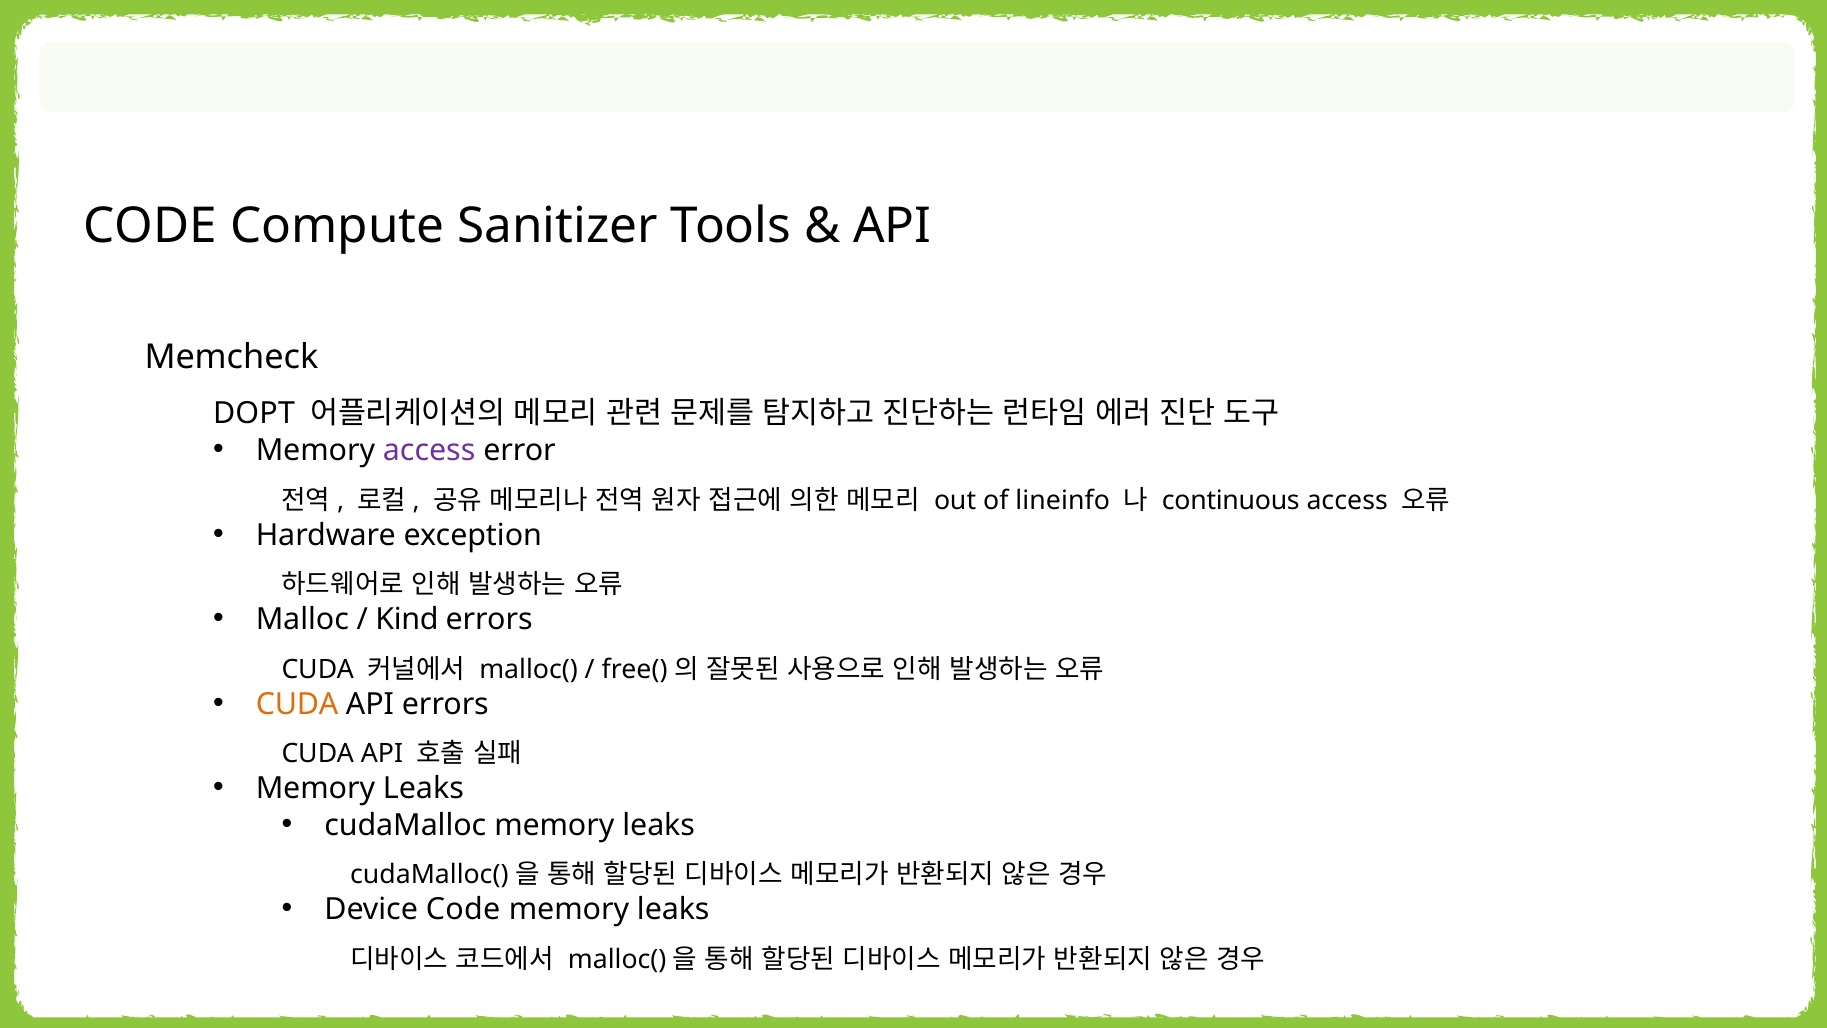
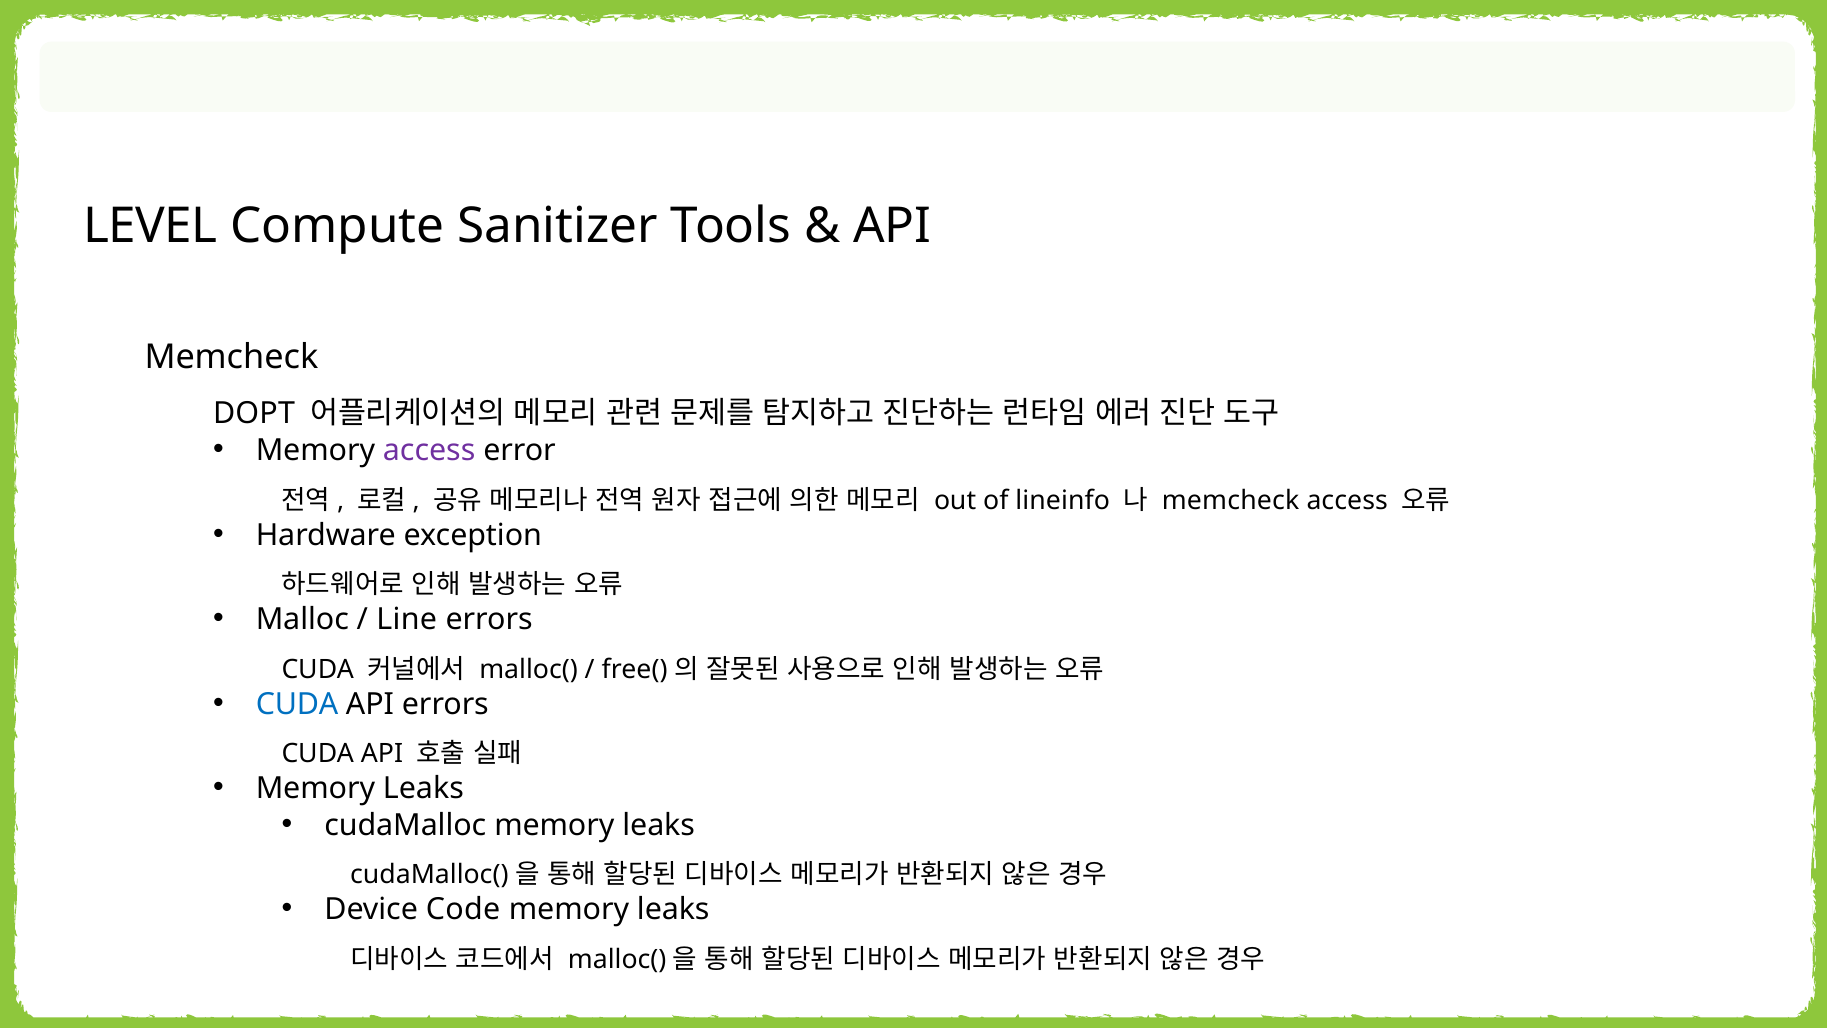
CODE: CODE -> LEVEL (150, 226)
continuous: continuous -> memcheck (1231, 500)
Kind: Kind -> Line (407, 619)
CUDA colour: orange -> blue (297, 704)
